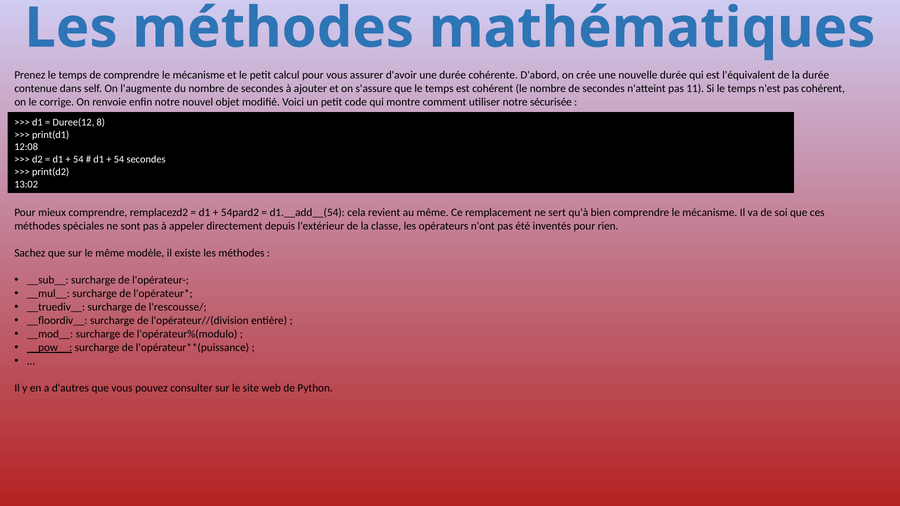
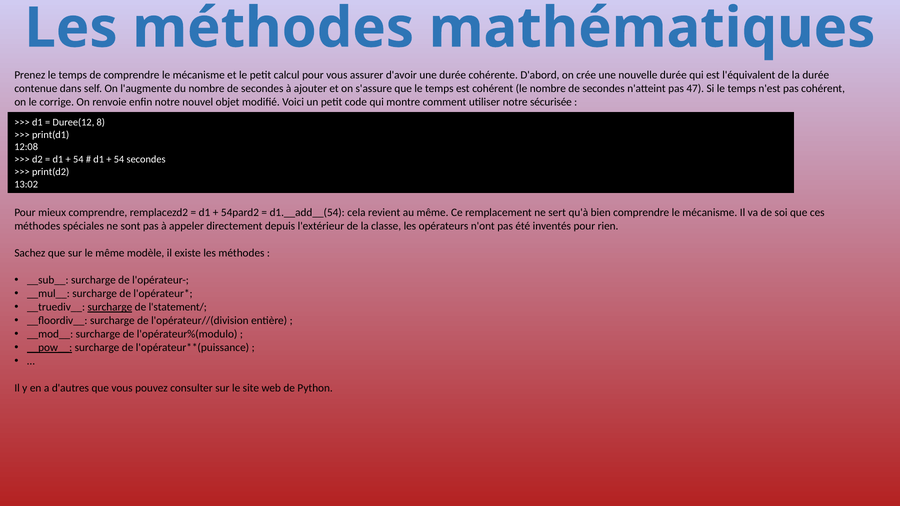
11: 11 -> 47 (695, 89)
surcharge underline: none -> present (110, 307)
l'rescousse/: l'rescousse/ -> l'statement/ (178, 307)
